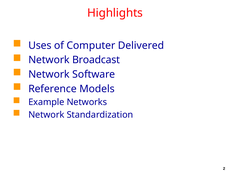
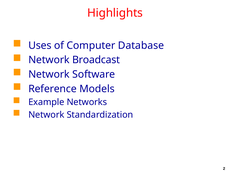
Delivered: Delivered -> Database (141, 45)
